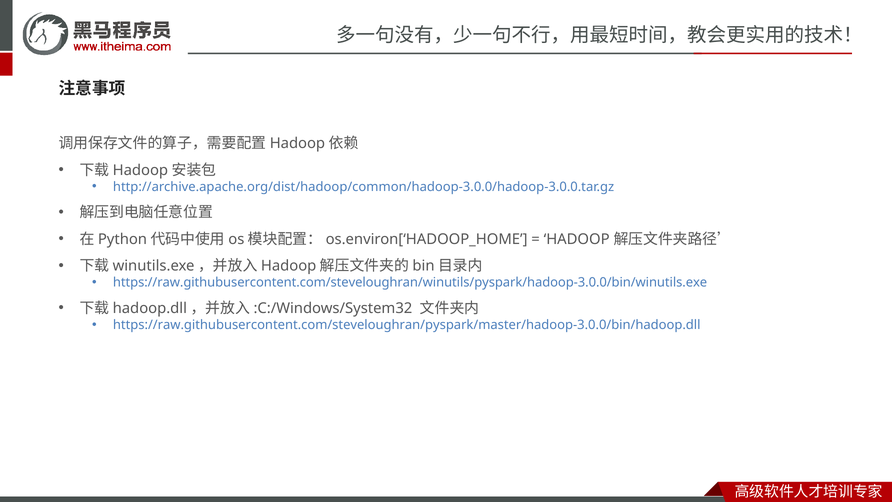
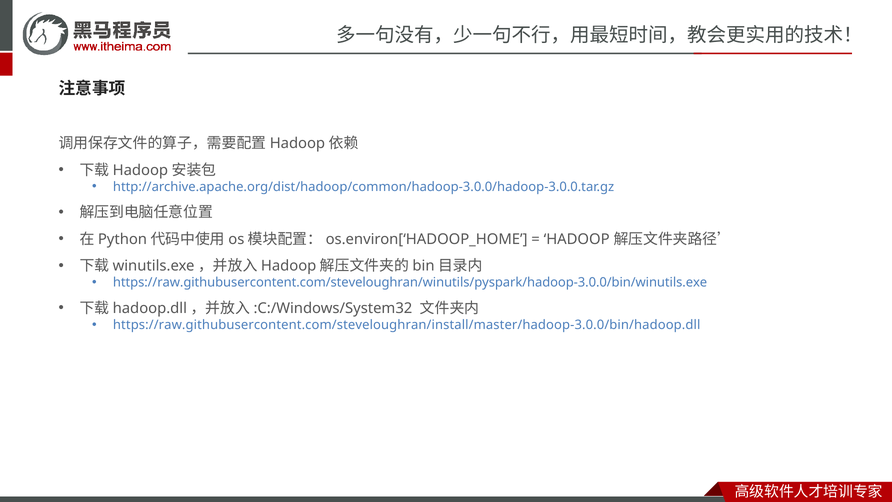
https://raw.githubusercontent.com/steveloughran/pyspark/master/hadoop-3.0.0/bin/hadoop.dll: https://raw.githubusercontent.com/steveloughran/pyspark/master/hadoop-3.0.0/bin/hadoop.dll -> https://raw.githubusercontent.com/steveloughran/install/master/hadoop-3.0.0/bin/hadoop.dll (407, 325)
